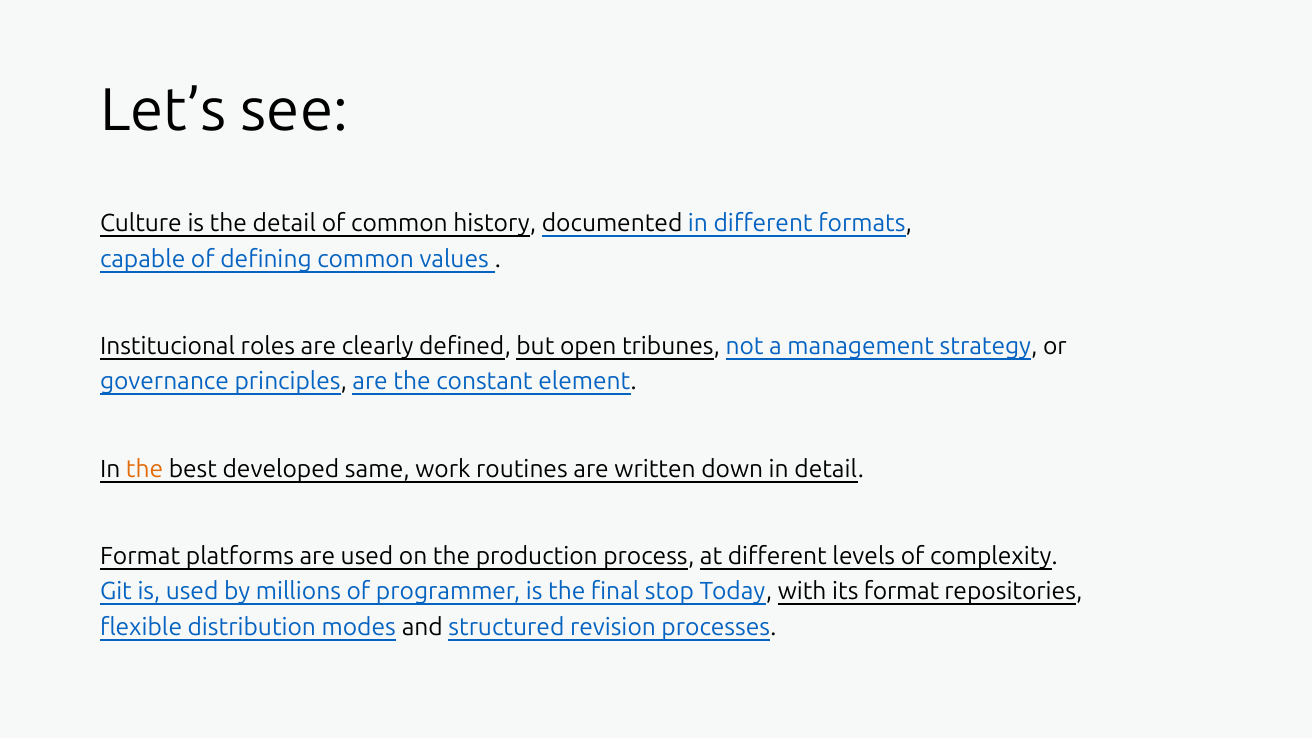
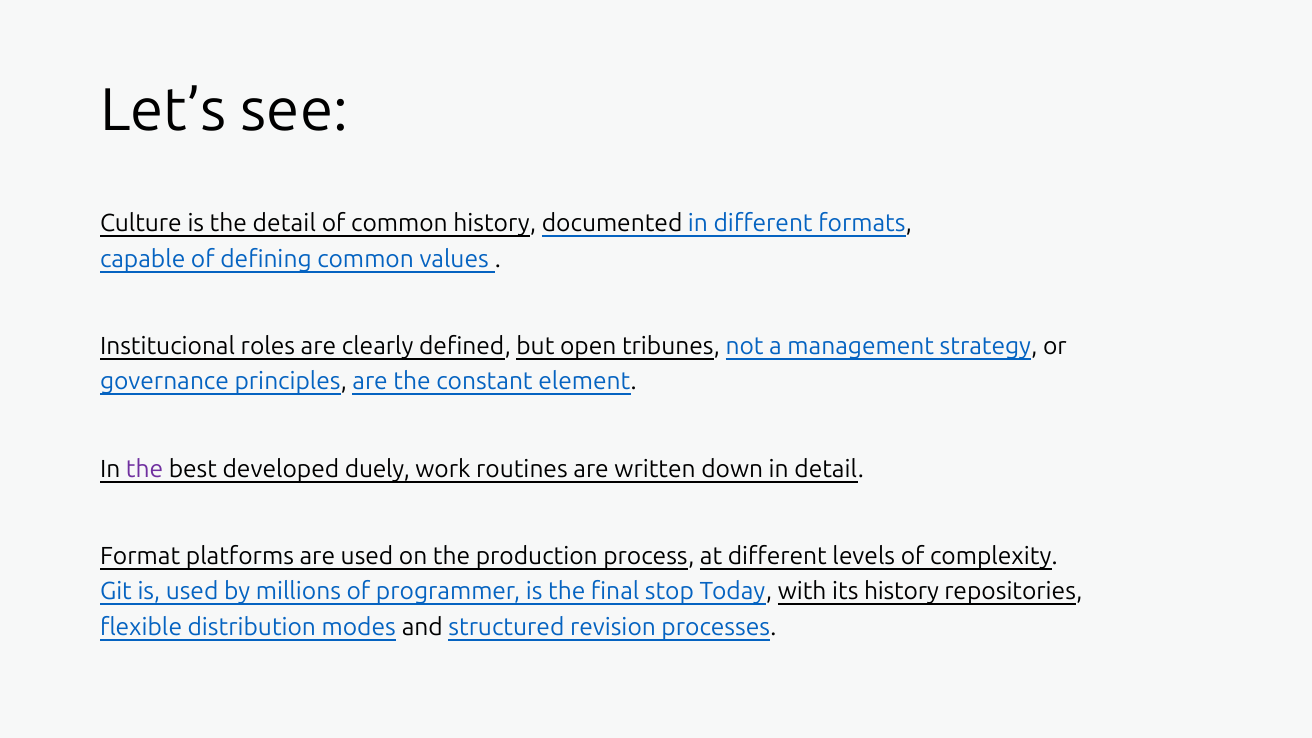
the colour: orange -> purple (145, 469)
same: same -> duely (377, 469)
its format: format -> history (901, 592)
